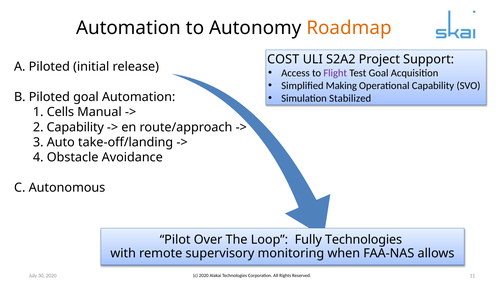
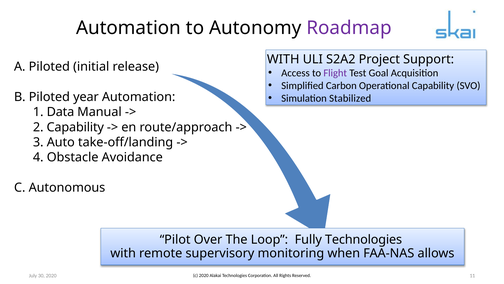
Roadmap colour: orange -> purple (349, 28)
COST: COST -> WITH (283, 59)
Making: Making -> Carbon (341, 86)
Piloted goal: goal -> year (86, 97)
Cells: Cells -> Data (60, 112)
